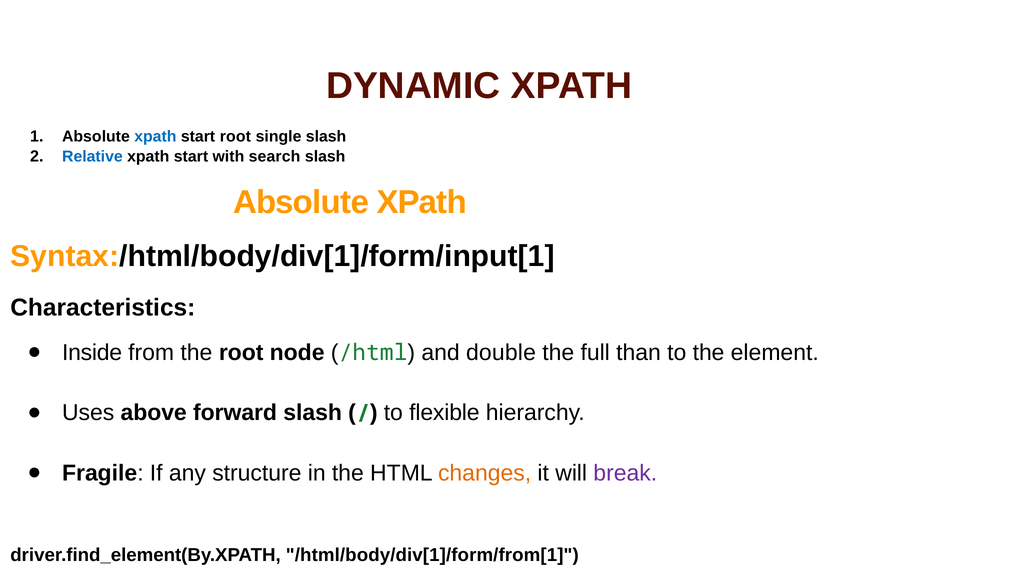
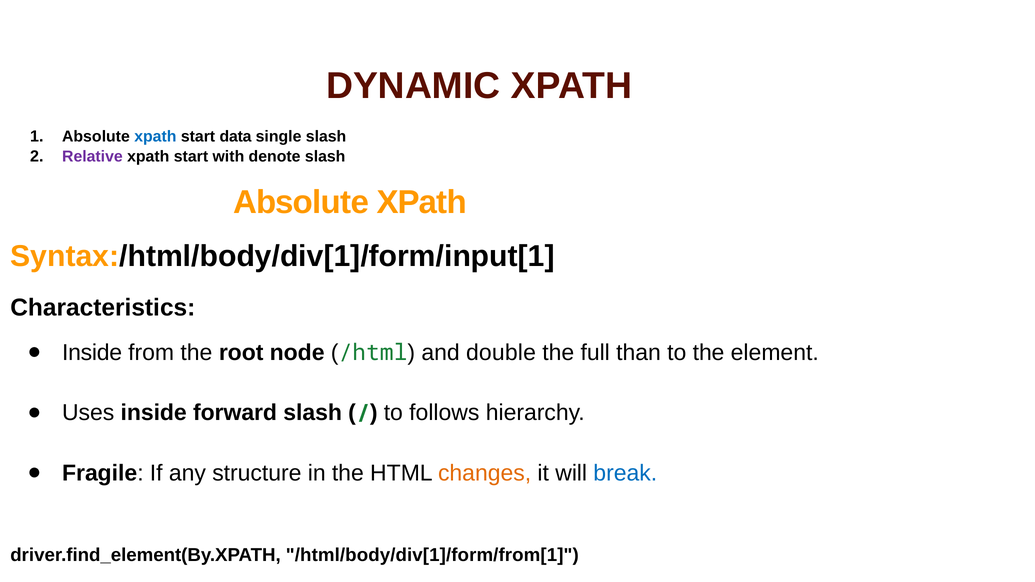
start root: root -> data (236, 137)
Relative colour: blue -> purple (92, 156)
search: search -> denote (275, 156)
Uses above: above -> inside (154, 413)
flexible: flexible -> follows (444, 413)
break colour: purple -> blue (625, 473)
